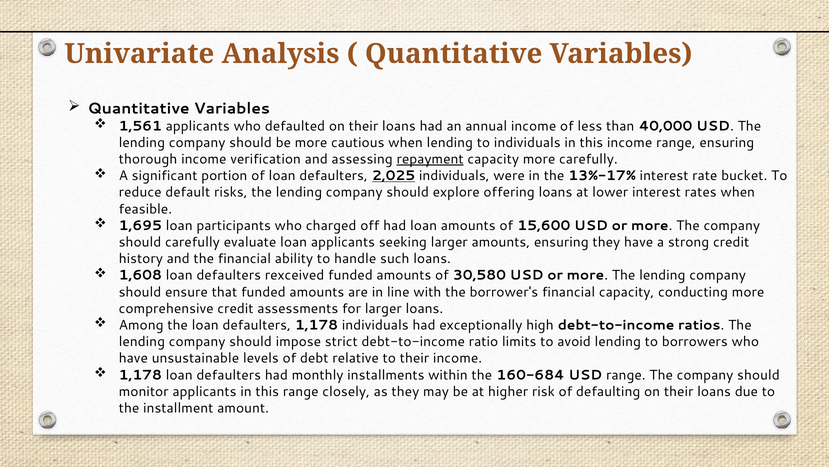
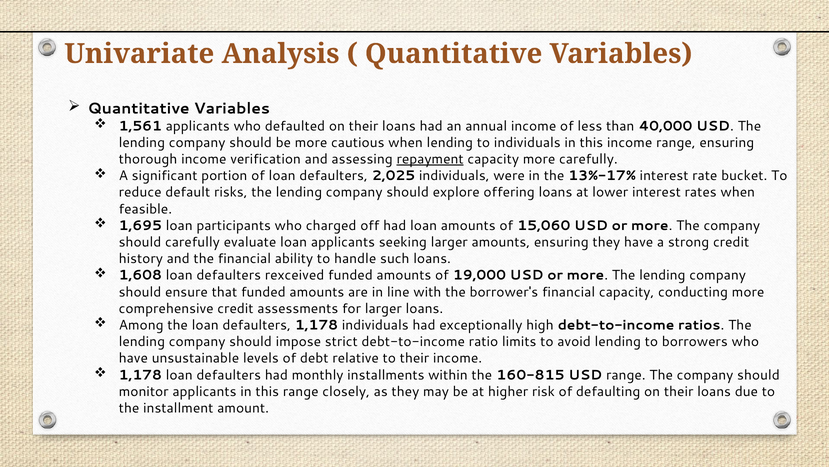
2,025 underline: present -> none (394, 176)
15,600: 15,600 -> 15,060 (544, 225)
30,580: 30,580 -> 19,000 (480, 275)
160-684: 160-684 -> 160-815 (530, 374)
